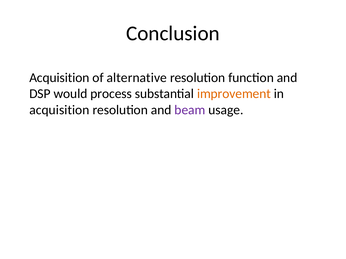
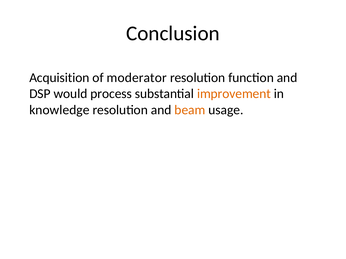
alternative: alternative -> moderator (137, 78)
acquisition: acquisition -> knowledge (59, 110)
beam colour: purple -> orange (190, 110)
